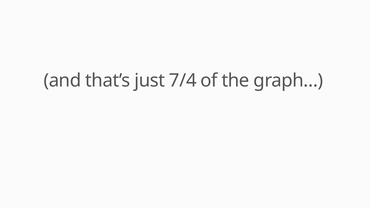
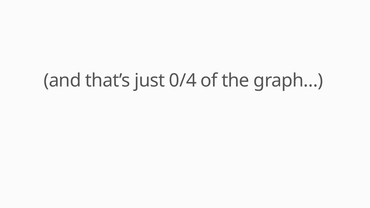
7/4: 7/4 -> 0/4 (183, 81)
